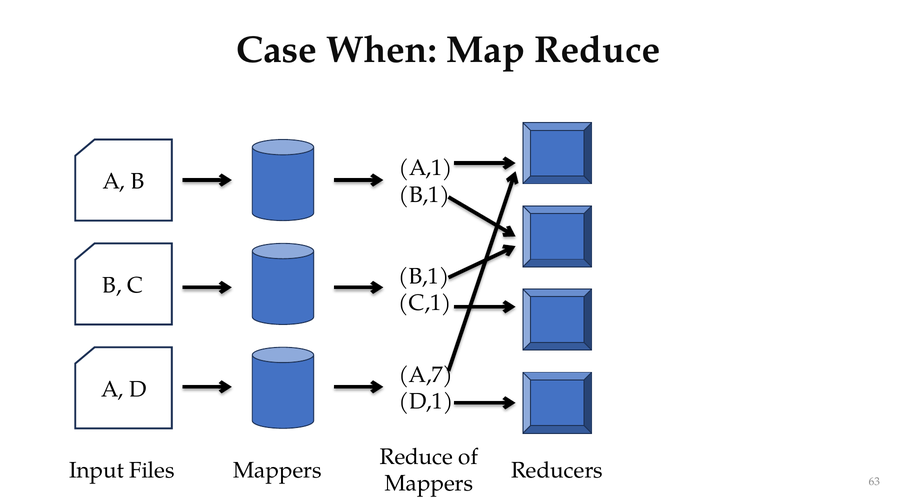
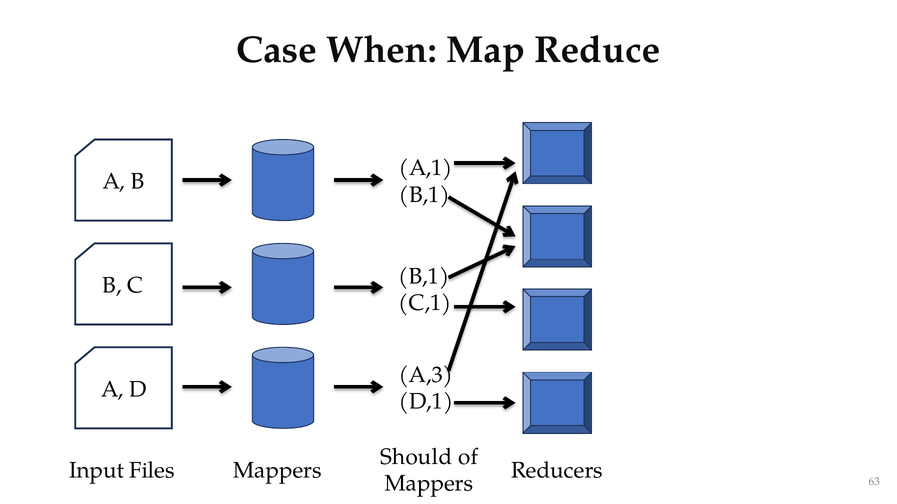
A,7: A,7 -> A,3 (426, 375)
Reduce: Reduce -> Should (416, 457)
